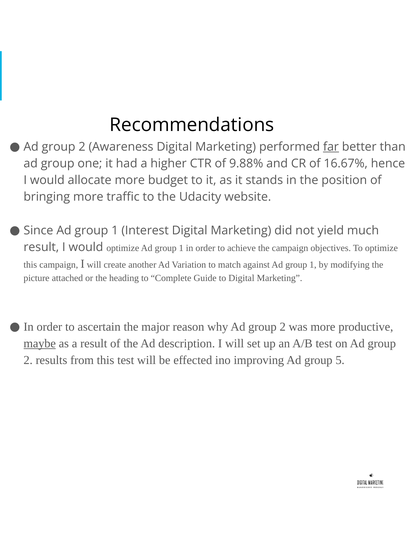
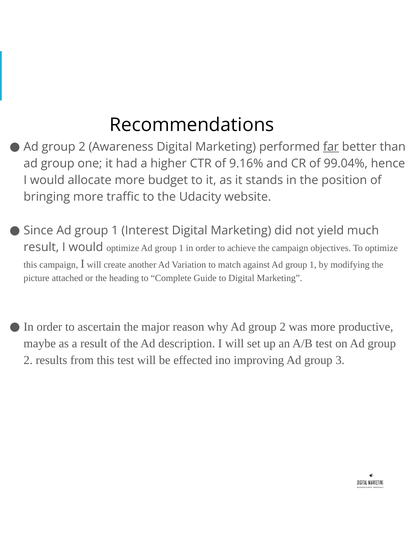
9.88%: 9.88% -> 9.16% (246, 164)
16.67%: 16.67% -> 99.04% (346, 164)
maybe underline: present -> none (40, 344)
5: 5 -> 3 (340, 360)
